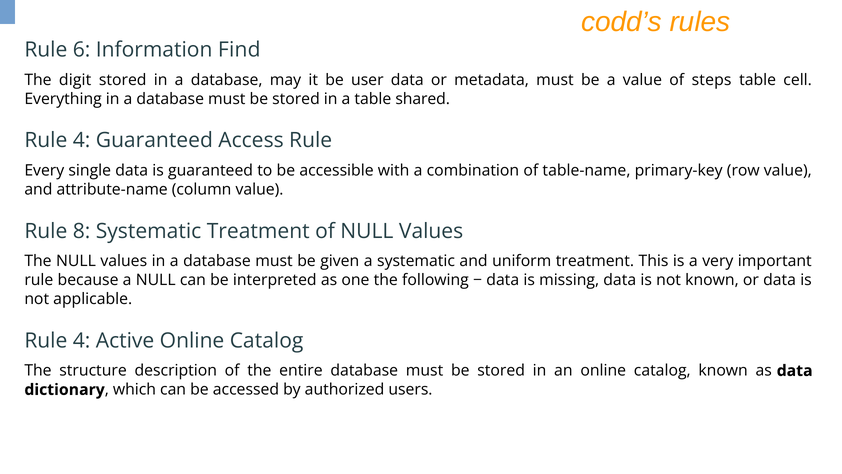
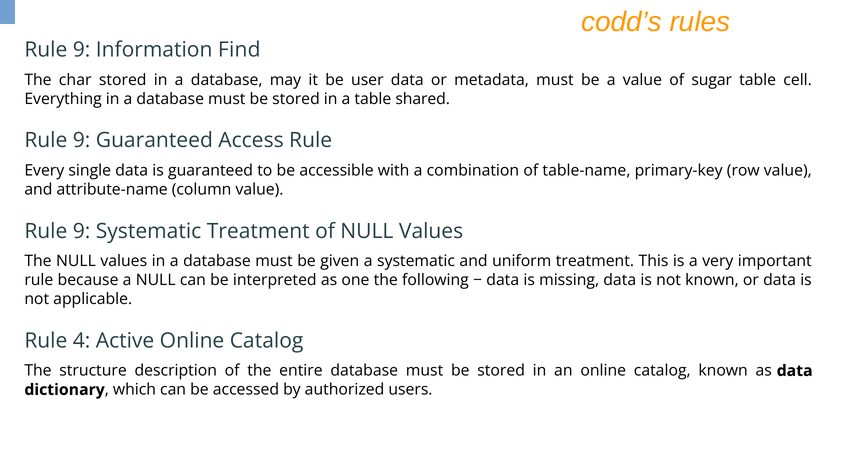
6: 6 -> 9 (82, 50)
digit: digit -> char (75, 80)
steps: steps -> sugar (712, 80)
4: 4 -> 9 (82, 140)
8: 8 -> 9 (82, 231)
